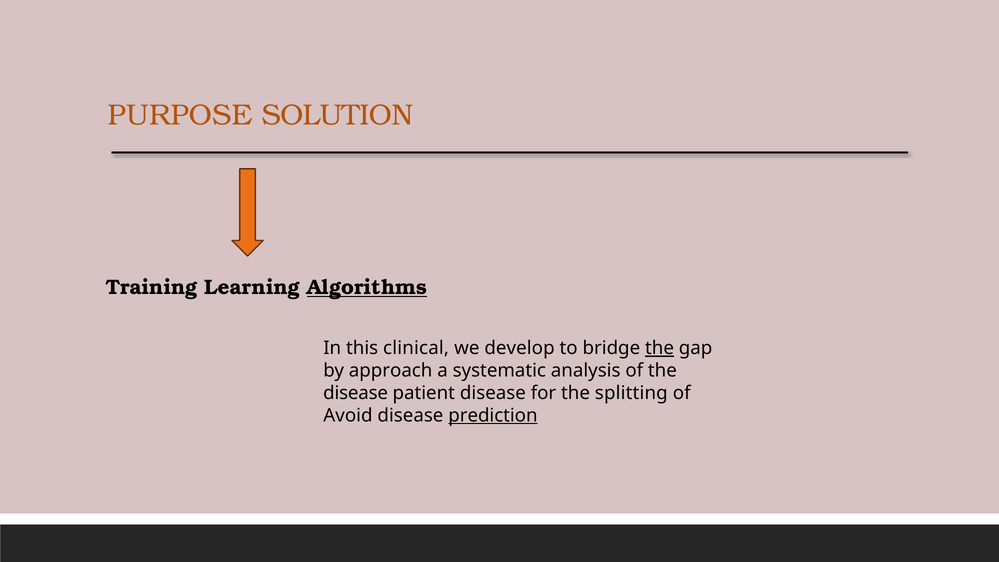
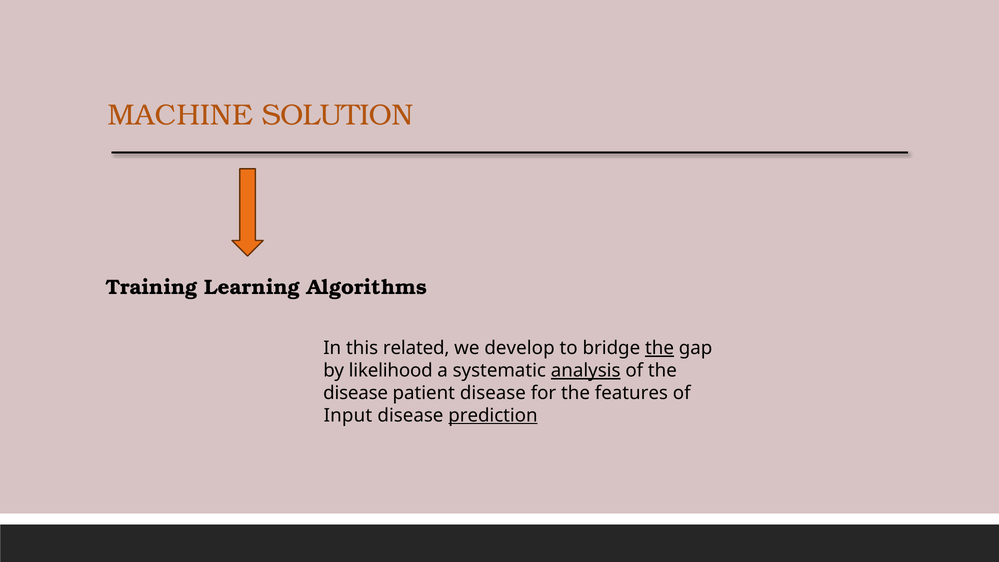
PURPOSE: PURPOSE -> MACHINE (180, 115)
Algorithms underline: present -> none (367, 288)
clinical: clinical -> related (416, 348)
approach: approach -> likelihood (391, 371)
analysis underline: none -> present (586, 371)
splitting: splitting -> features (631, 393)
Avoid: Avoid -> Input (348, 416)
